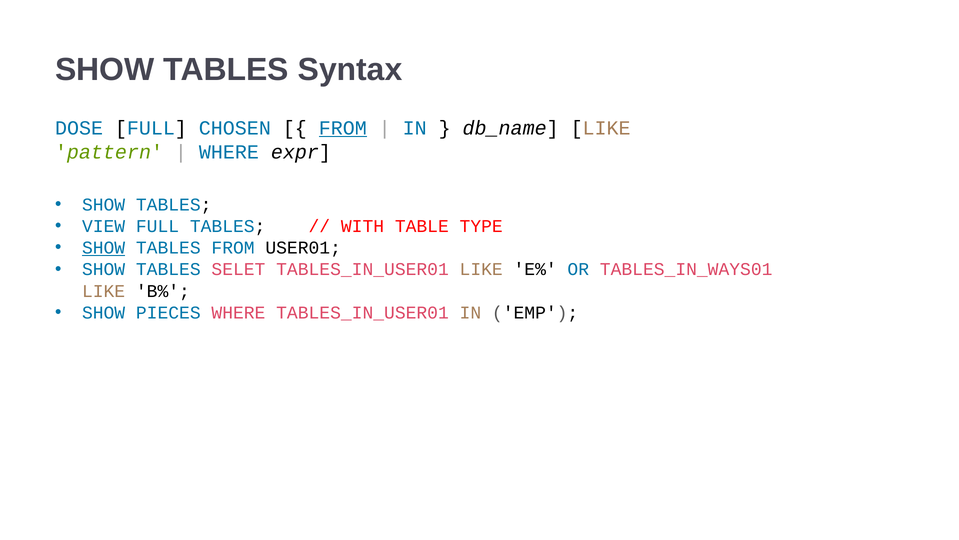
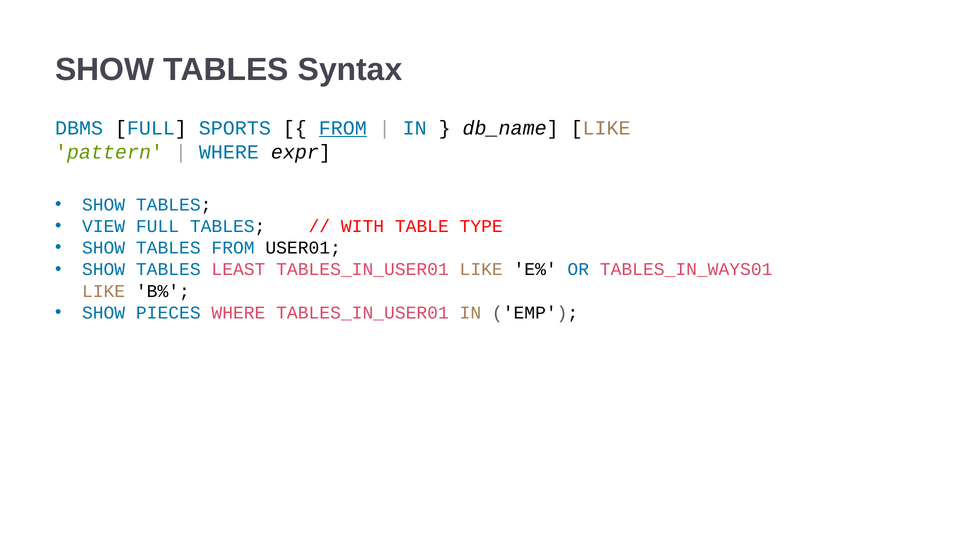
DOSE: DOSE -> DBMS (79, 128)
CHOSEN: CHOSEN -> SPORTS (235, 128)
SHOW underline: present -> none (104, 248)
SELET: SELET -> LEAST (238, 269)
